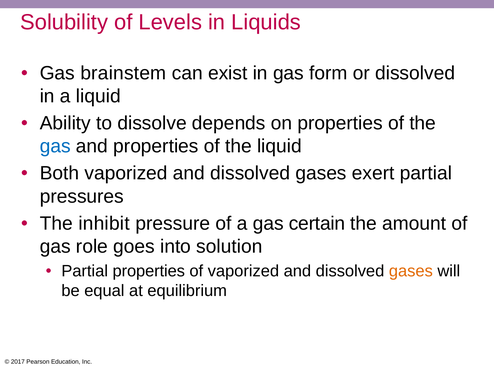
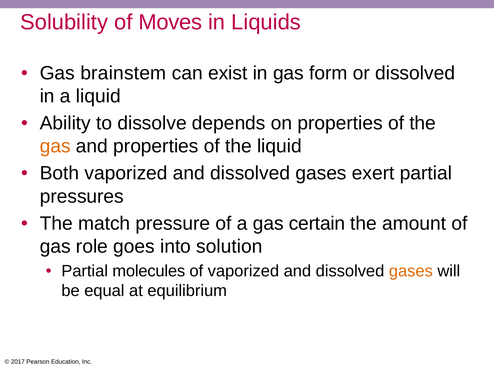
Levels: Levels -> Moves (170, 22)
gas colour: blue -> orange (55, 146)
inhibit: inhibit -> match (104, 223)
Partial properties: properties -> molecules (149, 271)
